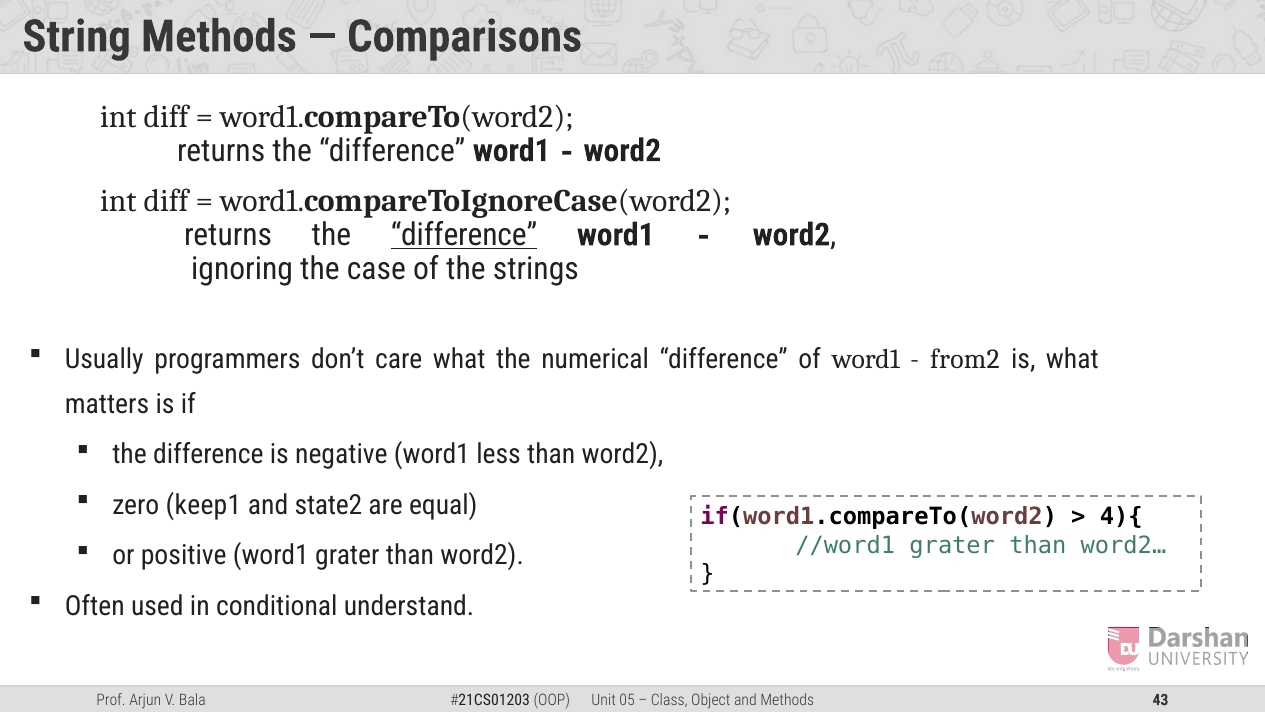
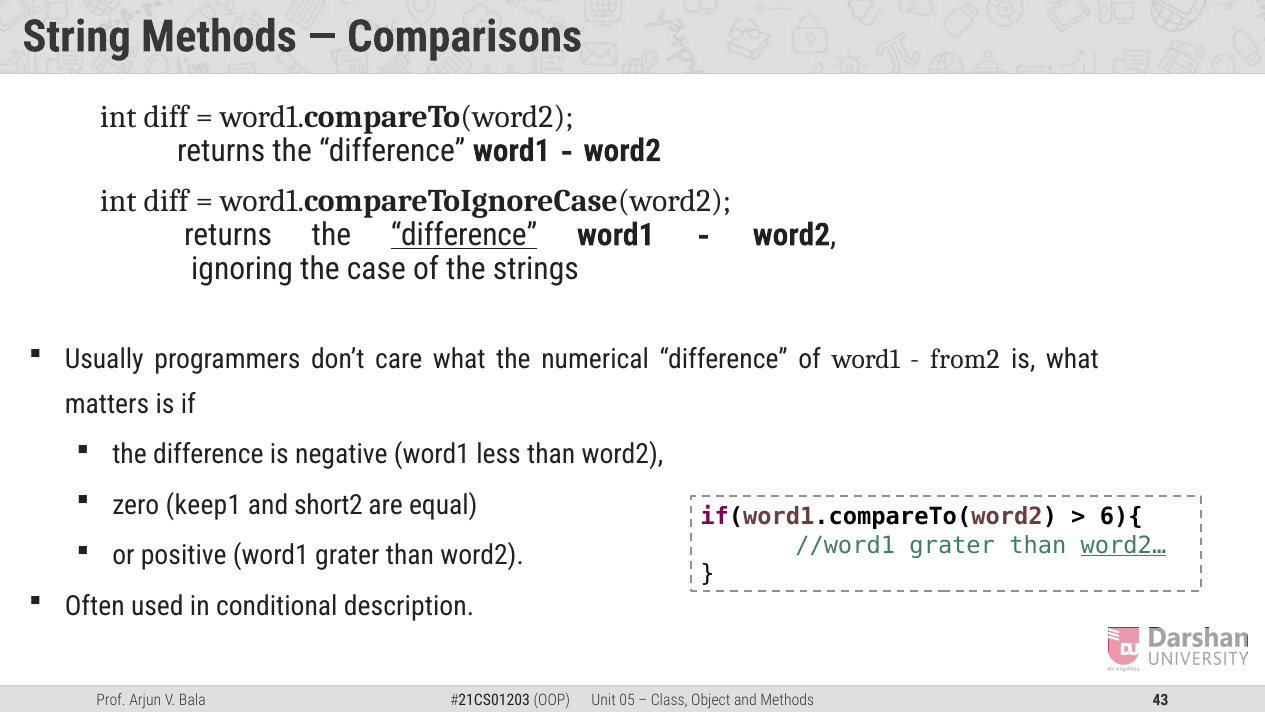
state2: state2 -> short2 (328, 505)
4){: 4){ -> 6){ (1121, 517)
word2… underline: none -> present (1123, 545)
understand: understand -> description (409, 606)
